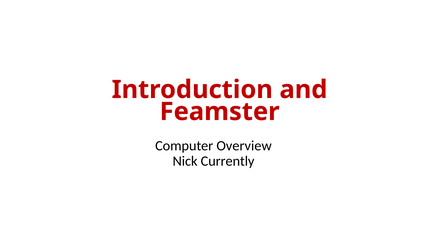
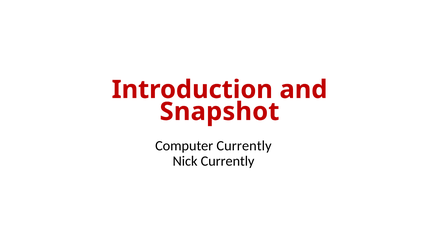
Feamster: Feamster -> Snapshot (219, 112)
Computer Overview: Overview -> Currently (244, 146)
